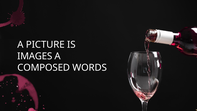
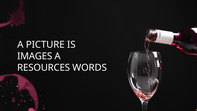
COMPOSED: COMPOSED -> RESOURCES (44, 68)
